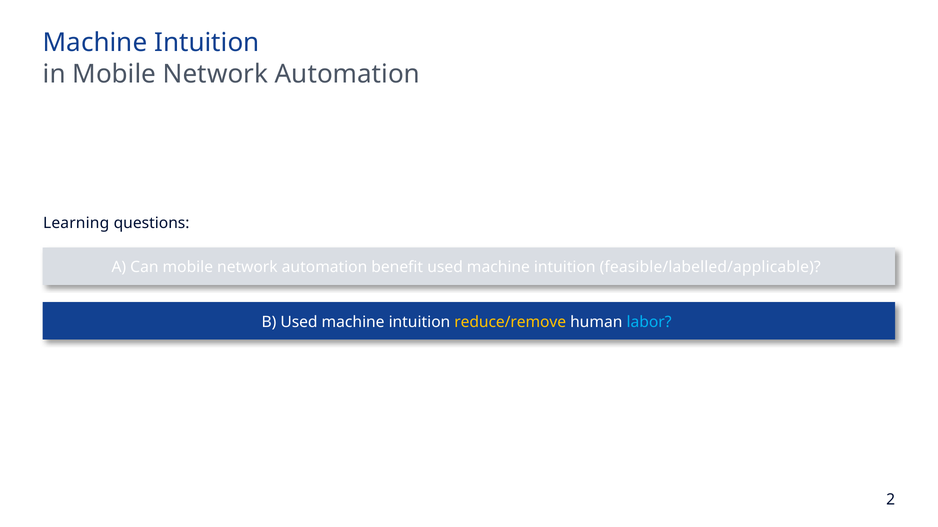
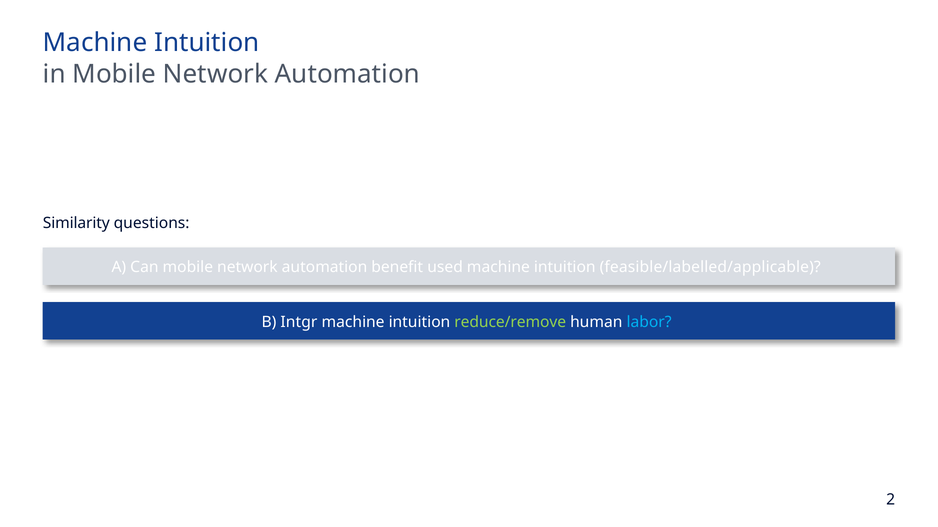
Learning: Learning -> Similarity (76, 223)
B Used: Used -> Intgr (299, 322)
reduce/remove colour: yellow -> light green (510, 322)
